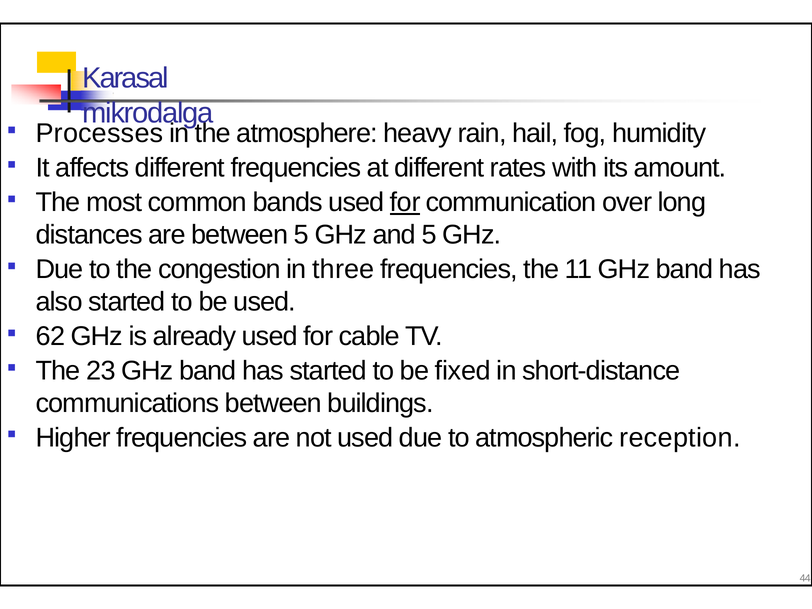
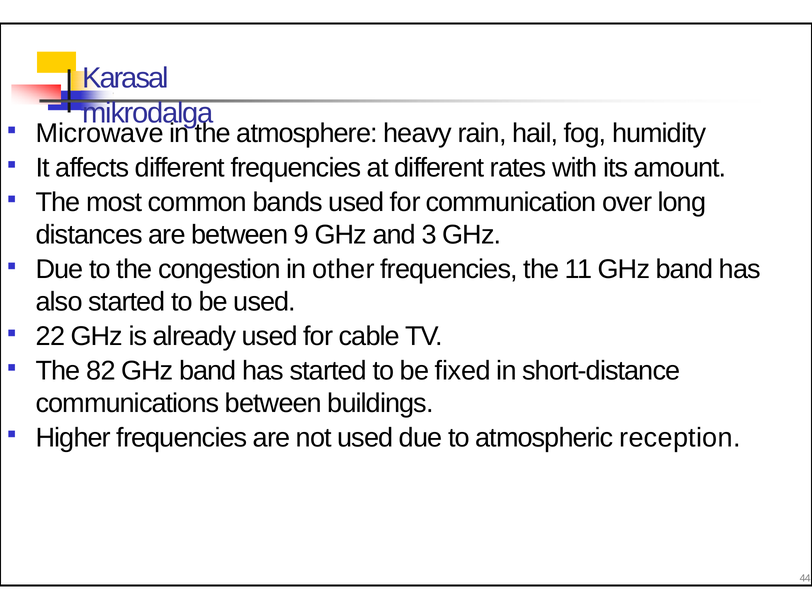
Processes: Processes -> Microwave (100, 133)
for underline: present -> none (405, 202)
between 5: 5 -> 9 (301, 235)
and 5: 5 -> 3 (429, 235)
three: three -> other (343, 269)
62: 62 -> 22 (50, 336)
23: 23 -> 82 (101, 371)
